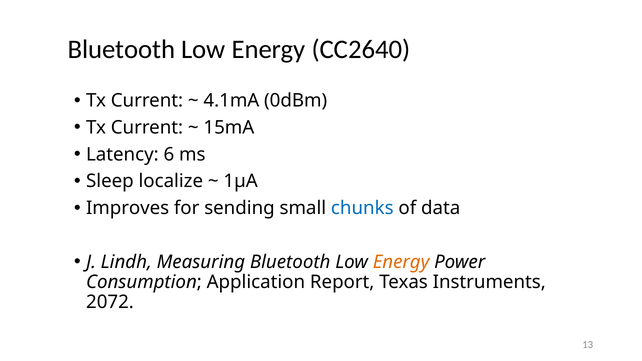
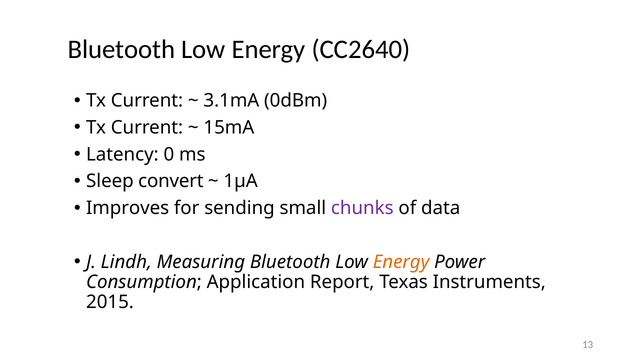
4.1mA: 4.1mA -> 3.1mA (231, 101)
6: 6 -> 0 (169, 154)
localize: localize -> convert (171, 181)
chunks colour: blue -> purple (362, 208)
2072: 2072 -> 2015 (110, 302)
